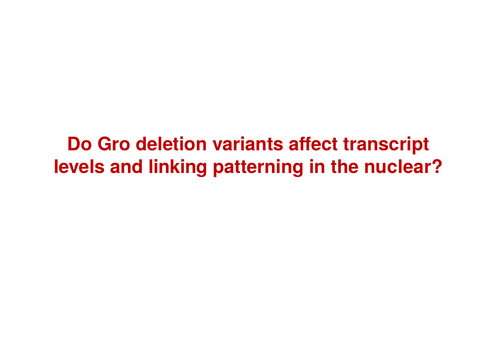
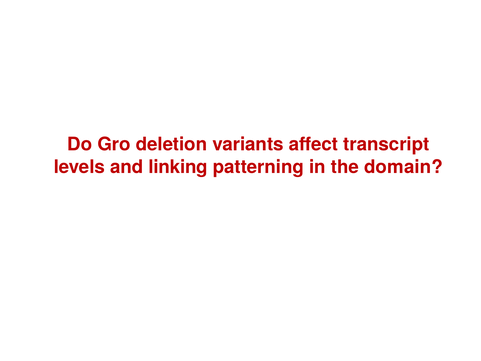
nuclear: nuclear -> domain (403, 167)
